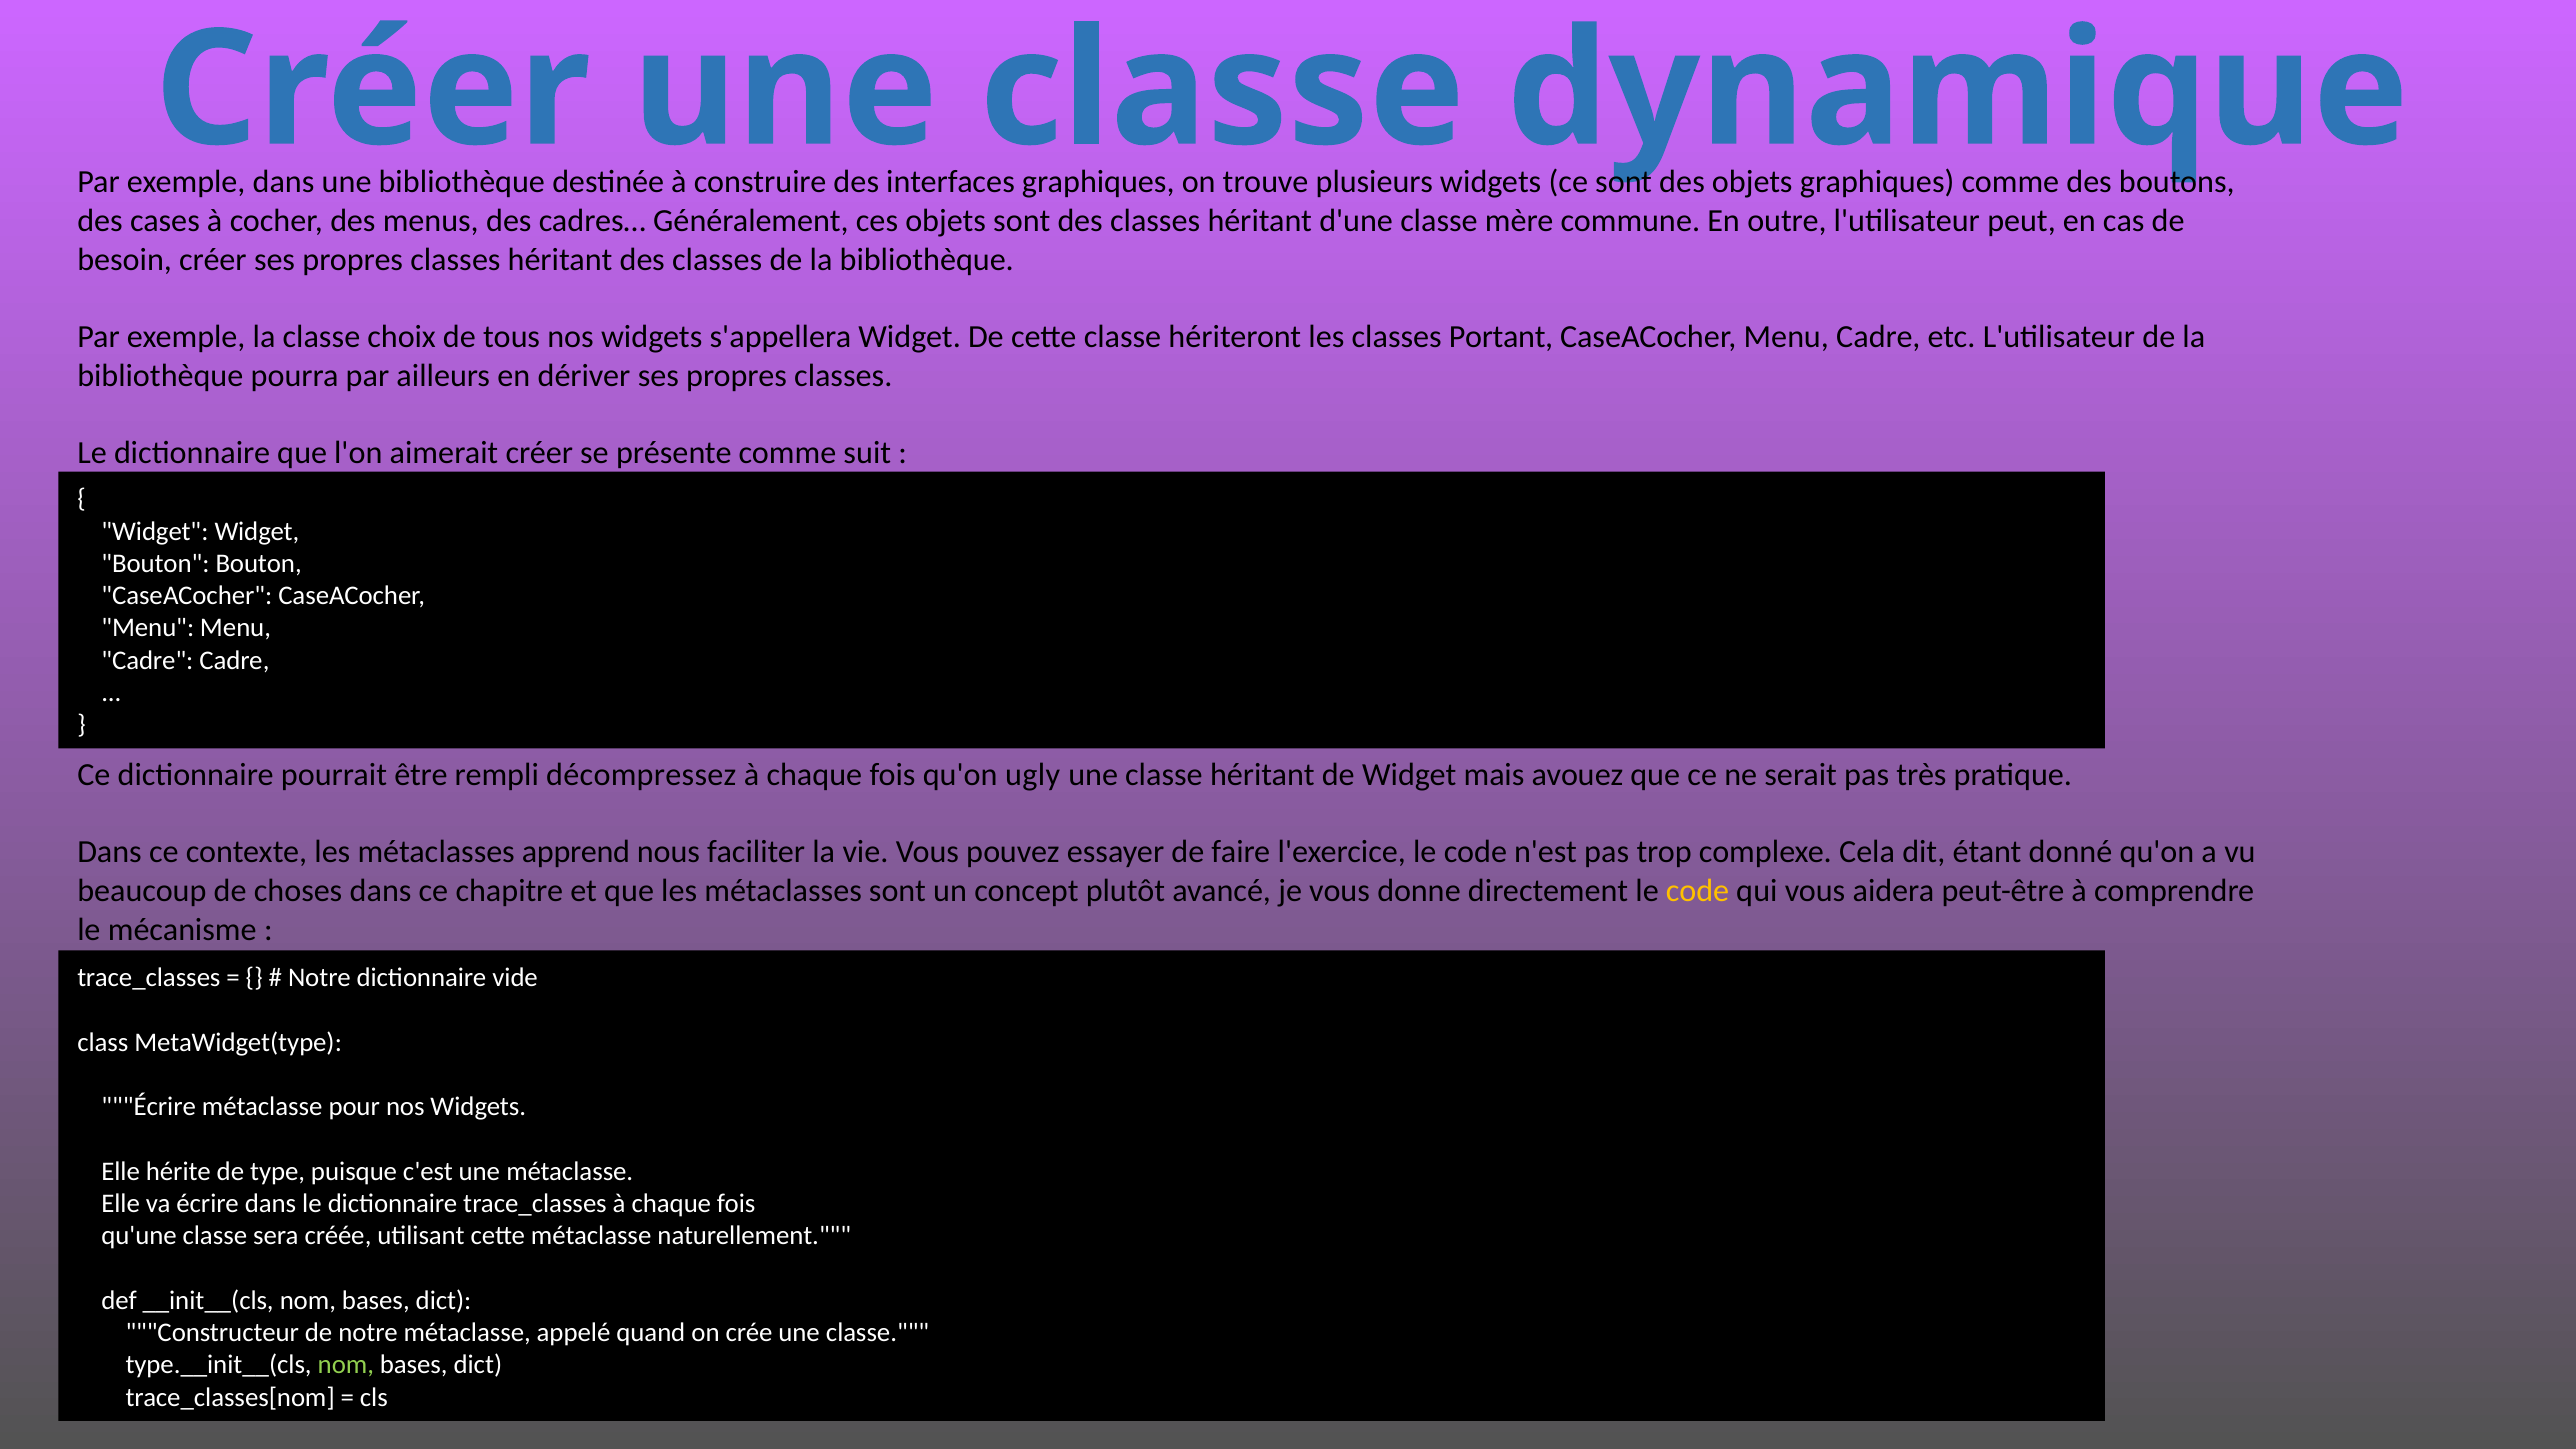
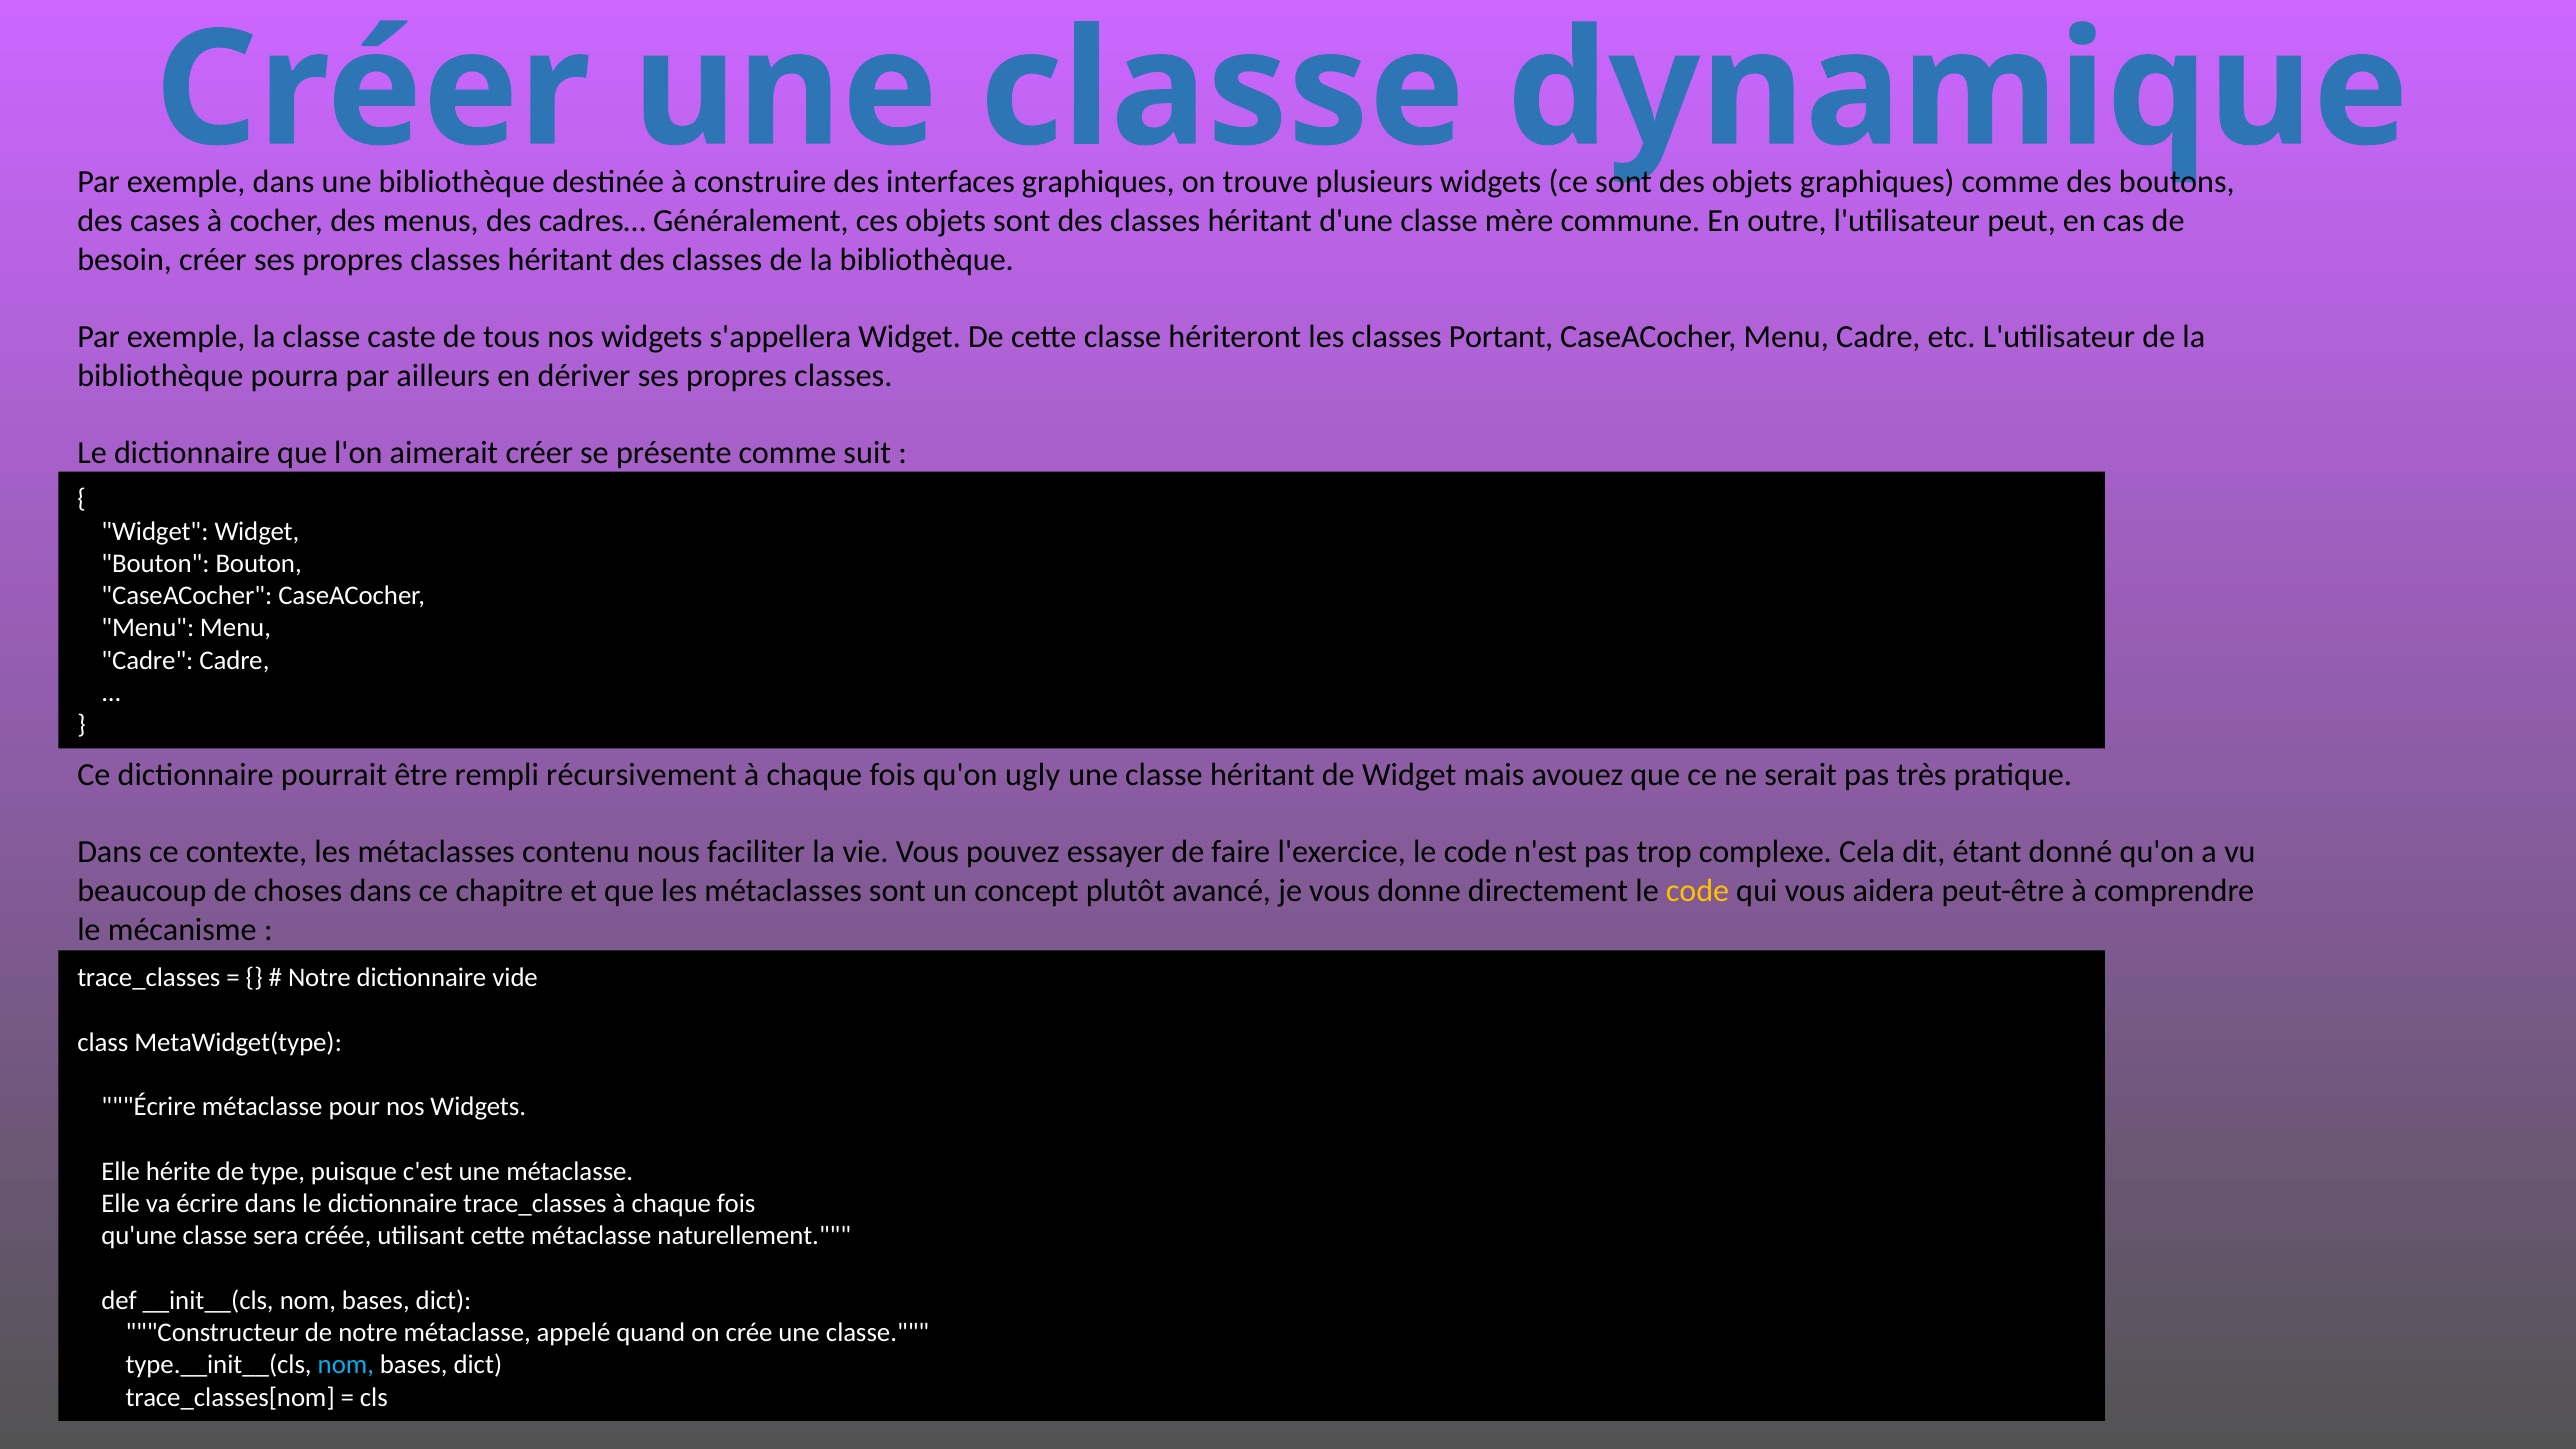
choix: choix -> caste (402, 337)
décompressez: décompressez -> récursivement (641, 775)
apprend: apprend -> contenu (576, 852)
nom colour: light green -> light blue (346, 1365)
